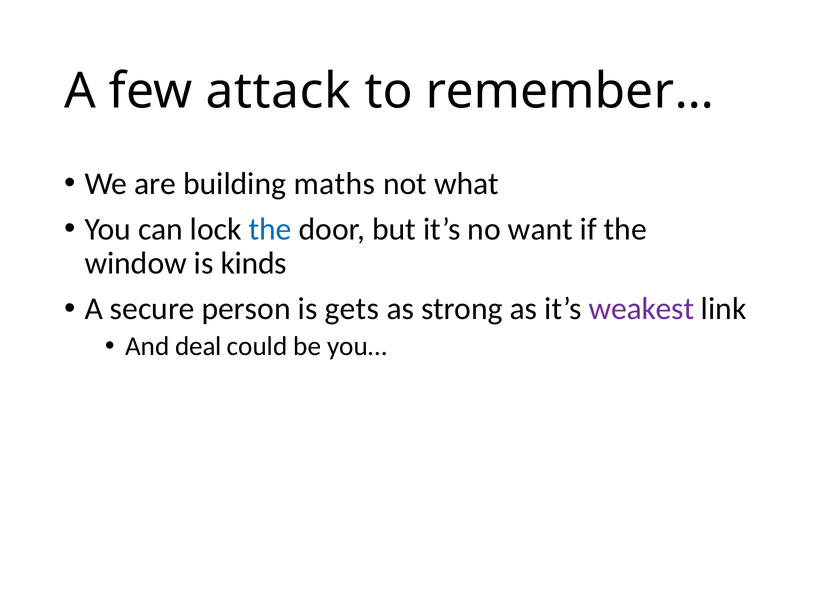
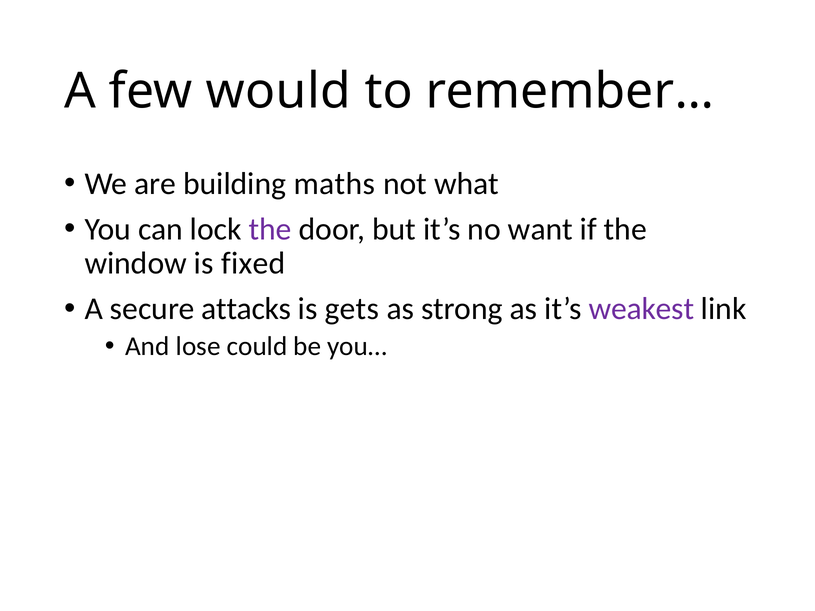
attack: attack -> would (278, 91)
the colour: blue -> purple (270, 229)
kinds: kinds -> fixed (253, 264)
person: person -> attacks (246, 309)
deal: deal -> lose (198, 347)
